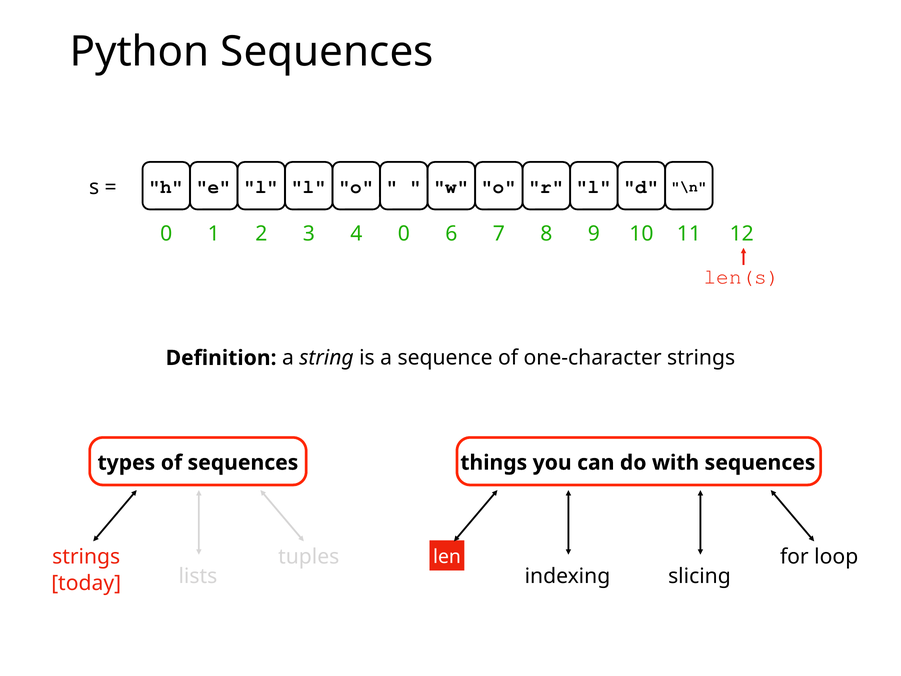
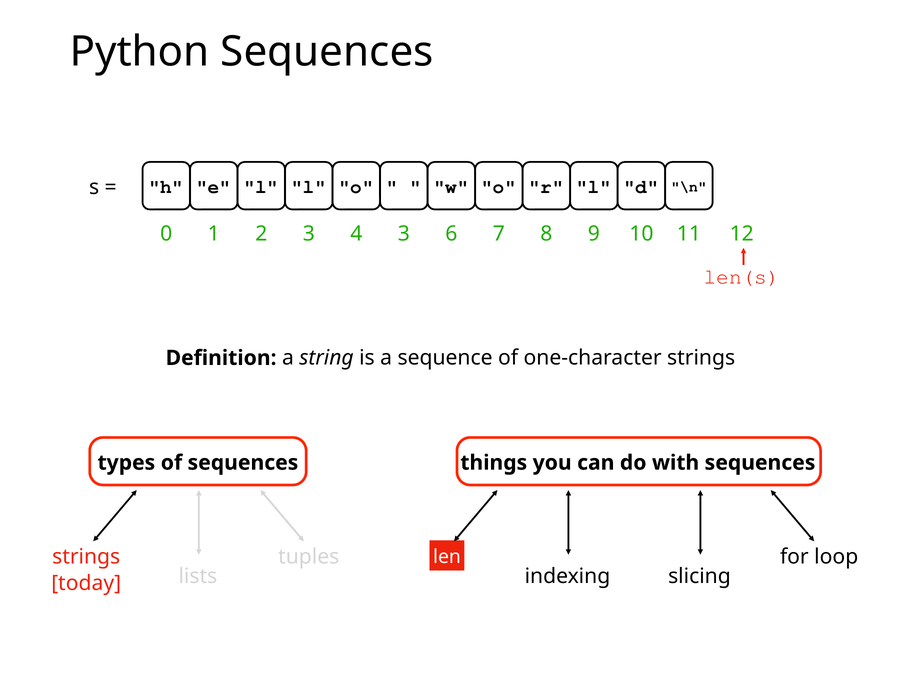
4 0: 0 -> 3 (404, 234)
